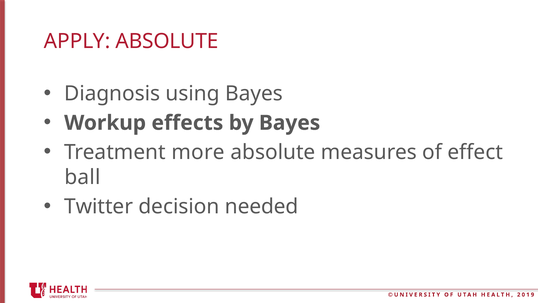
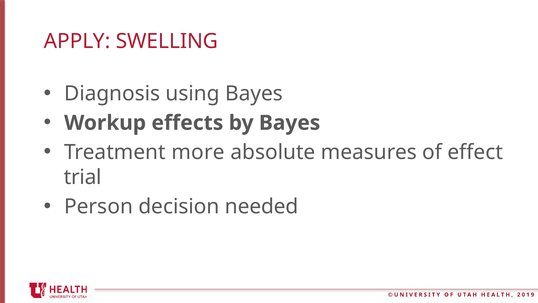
APPLY ABSOLUTE: ABSOLUTE -> SWELLING (167, 41)
ball: ball -> trial (83, 177)
Twitter: Twitter -> Person (99, 206)
